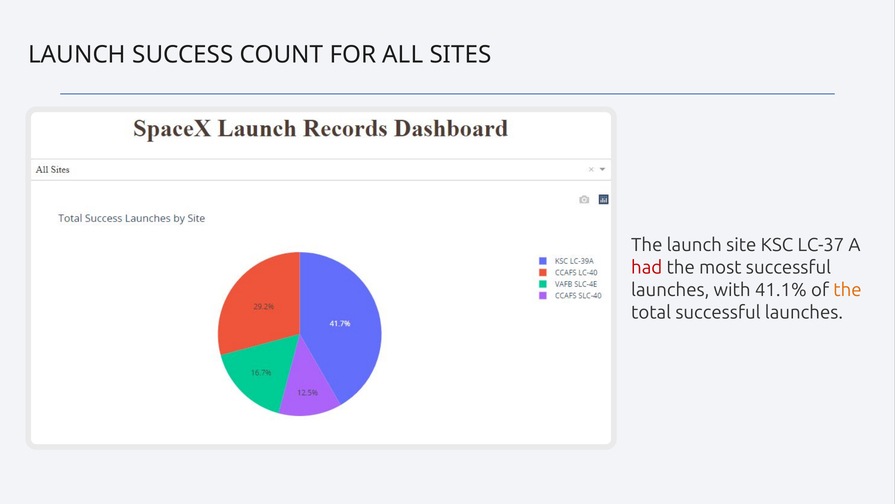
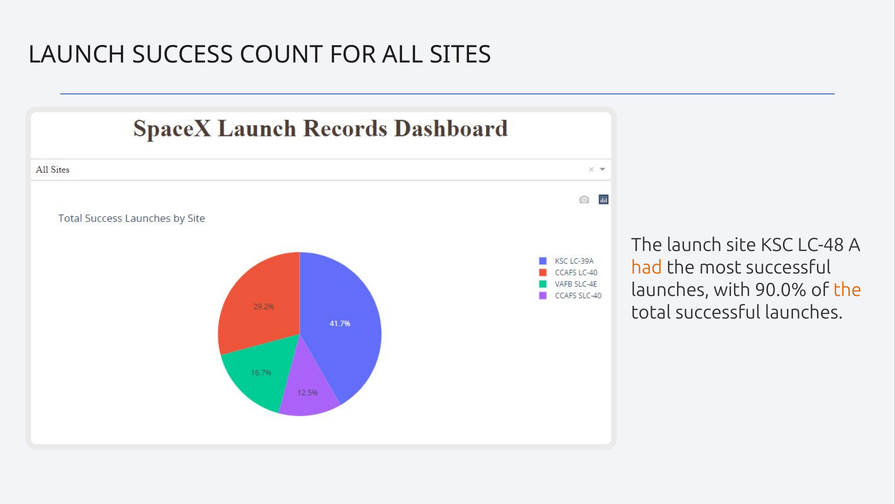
LC-37: LC-37 -> LC-48 (821, 245)
had colour: red -> orange (647, 267)
41.1%: 41.1% -> 90.0% (781, 290)
